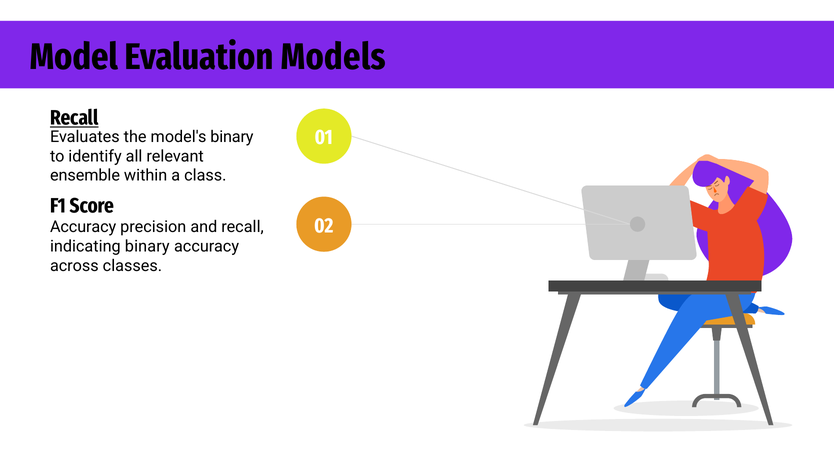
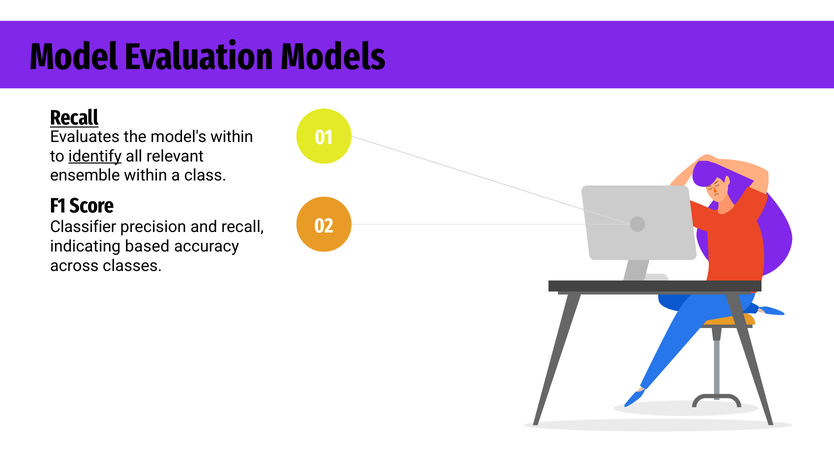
model's binary: binary -> within (232, 137)
identify underline: none -> present (95, 156)
Accuracy: Accuracy -> Classifier (83, 227)
indicating binary: binary -> based (147, 246)
